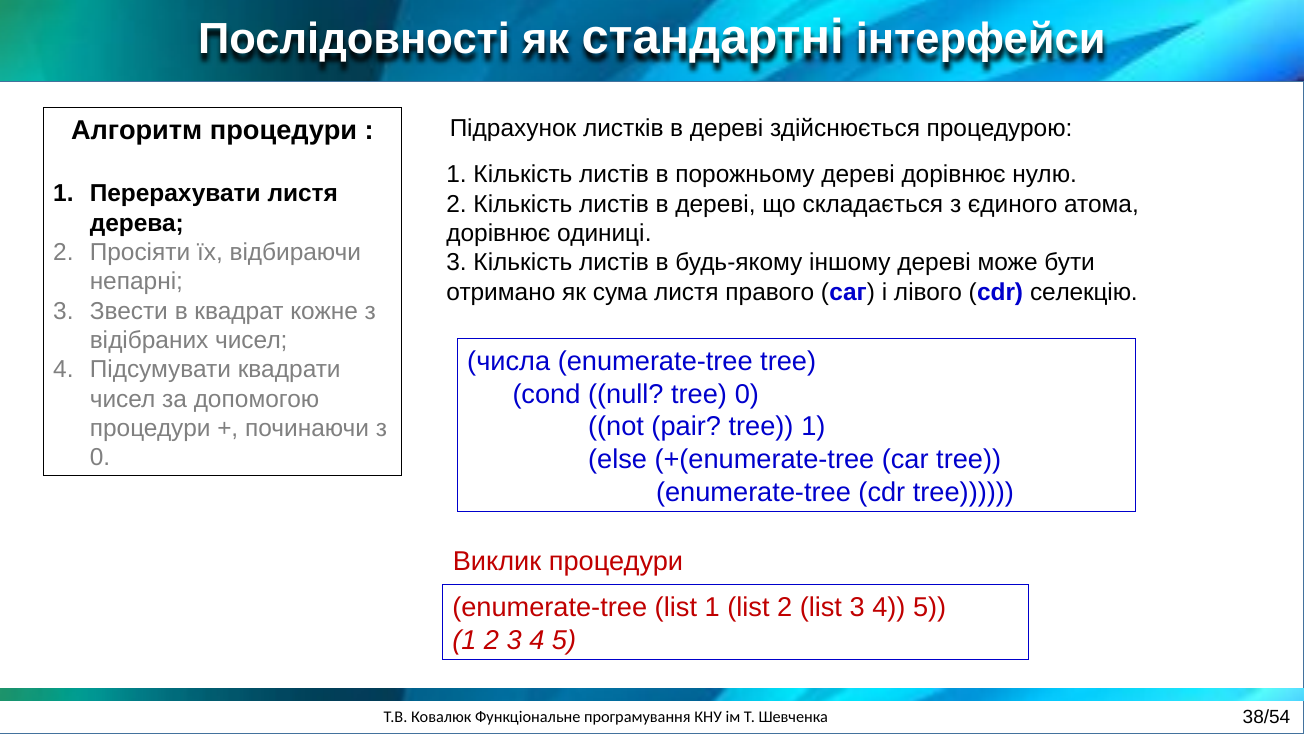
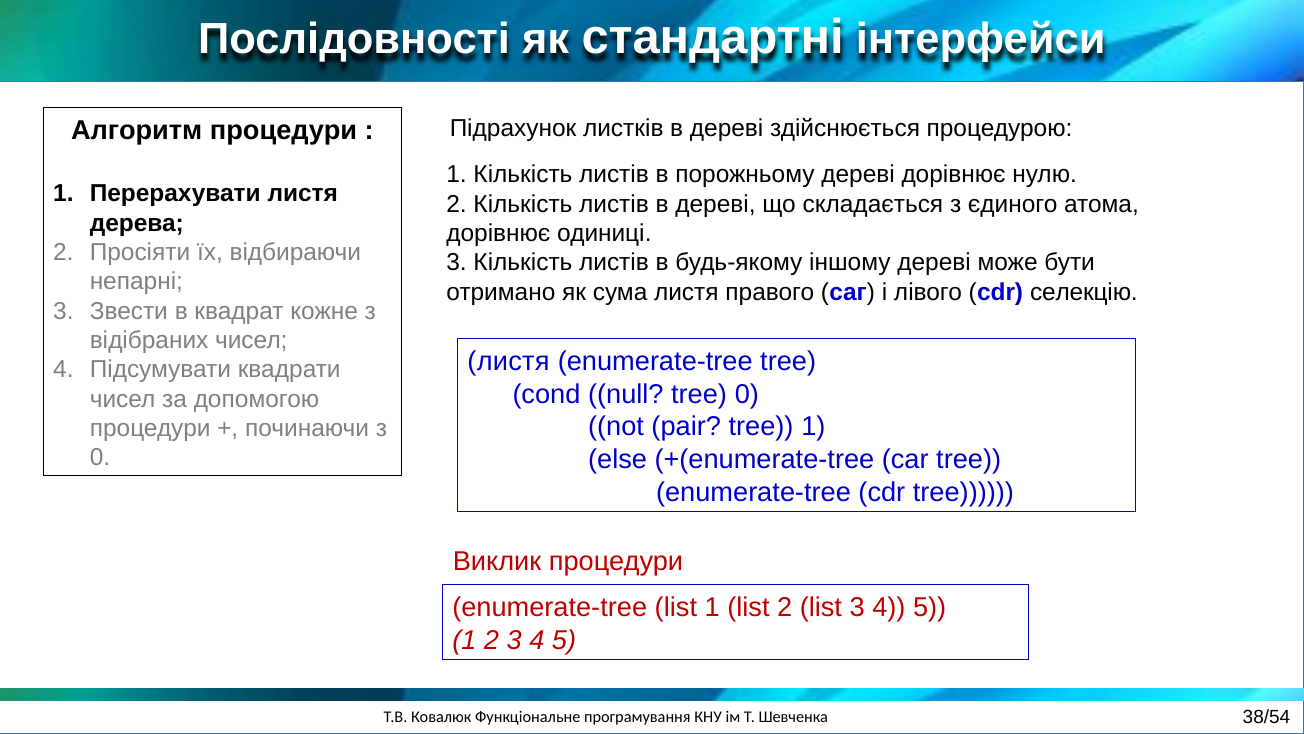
числа: числа -> листя (509, 361)
